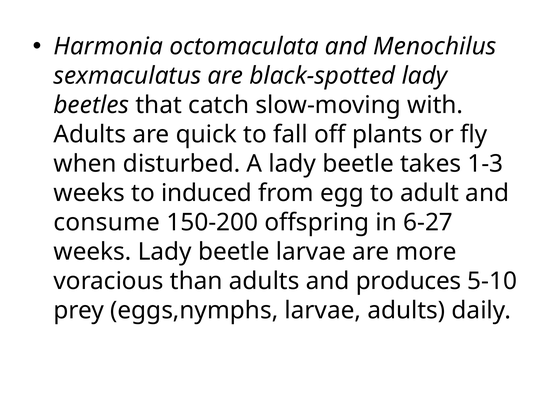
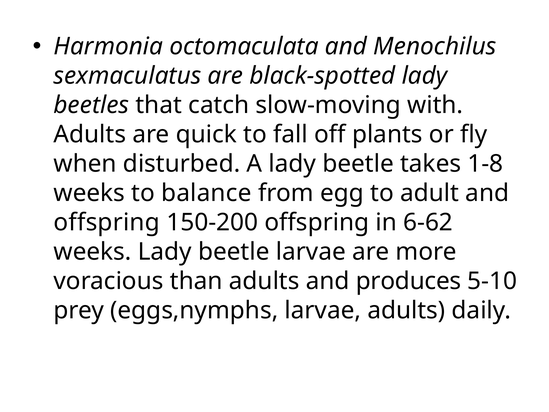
1-3: 1-3 -> 1-8 (485, 164)
induced: induced -> balance (206, 193)
consume: consume -> offspring (107, 222)
6-27: 6-27 -> 6-62 (428, 222)
